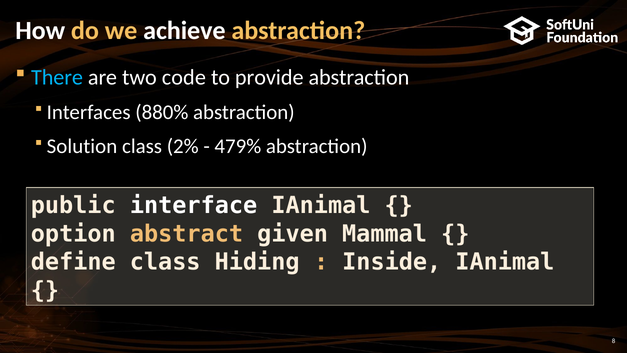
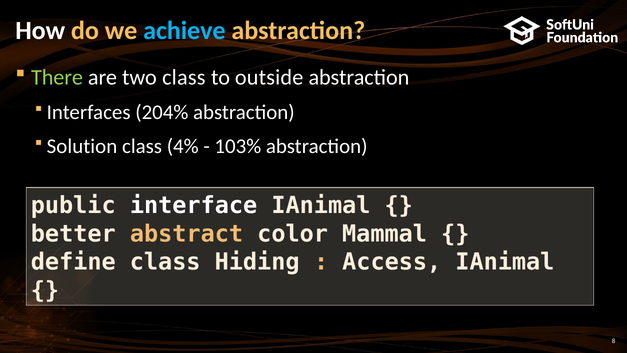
achieve colour: white -> light blue (184, 30)
There colour: light blue -> light green (57, 77)
two code: code -> class (184, 77)
provide: provide -> outside (269, 77)
880%: 880% -> 204% (162, 112)
2%: 2% -> 4% (183, 146)
479%: 479% -> 103% (238, 146)
option: option -> better (73, 234)
given: given -> color (293, 234)
Inside: Inside -> Access (392, 262)
